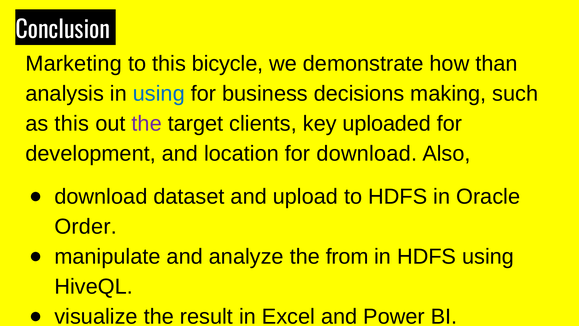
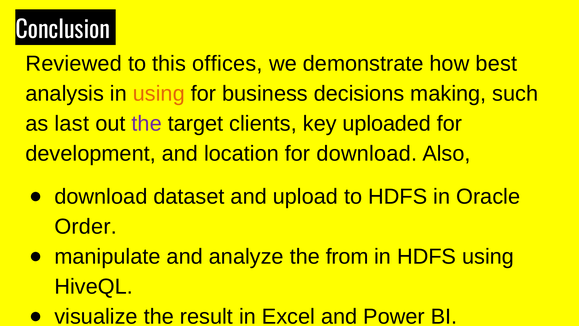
Marketing: Marketing -> Reviewed (74, 64)
bicycle: bicycle -> offices (227, 64)
than: than -> best (496, 64)
using colour: blue -> orange (159, 94)
as this: this -> last (72, 124)
